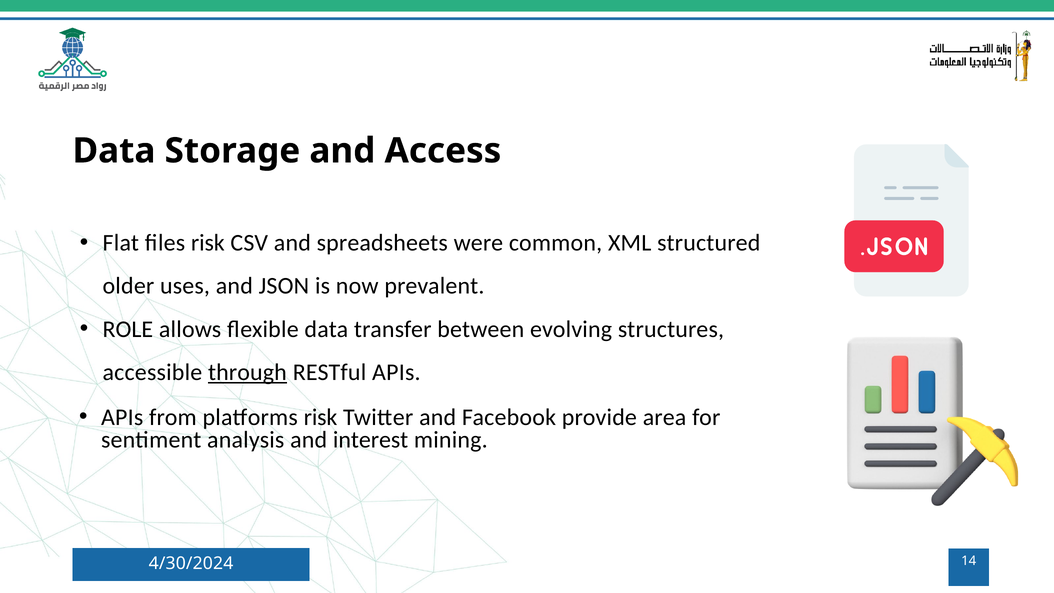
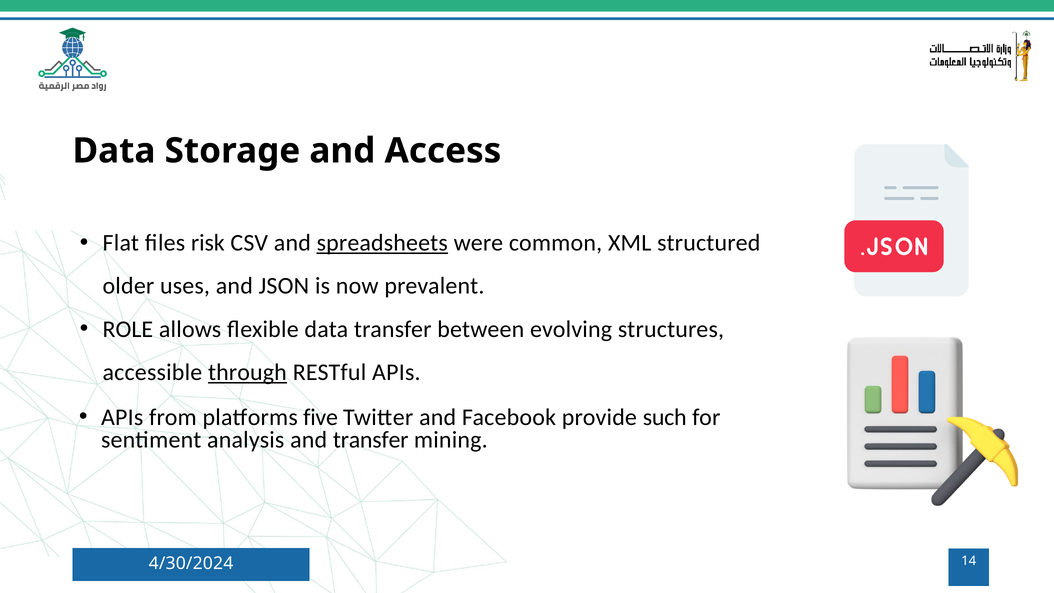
spreadsheets underline: none -> present (382, 243)
platforms risk: risk -> five (321, 417)
area: area -> such (665, 417)
and interest: interest -> transfer (371, 440)
